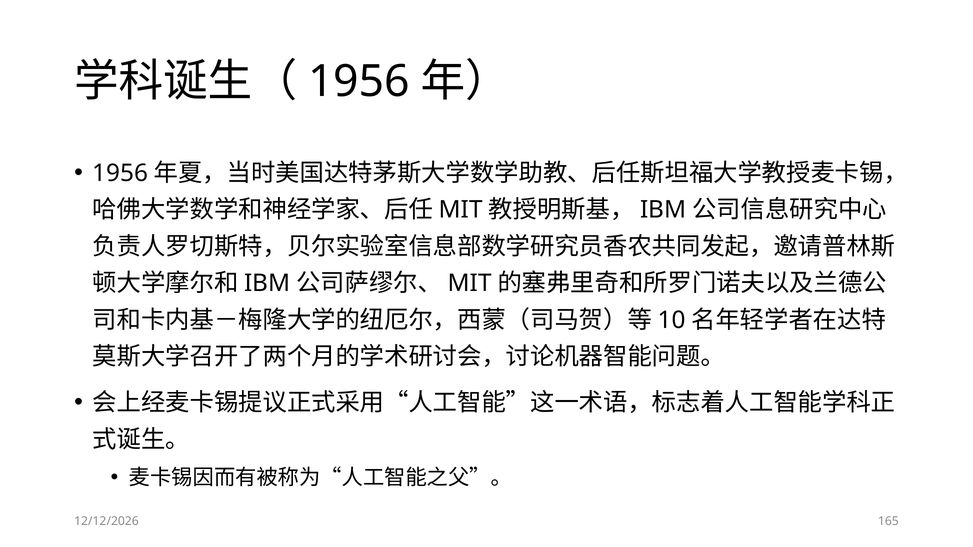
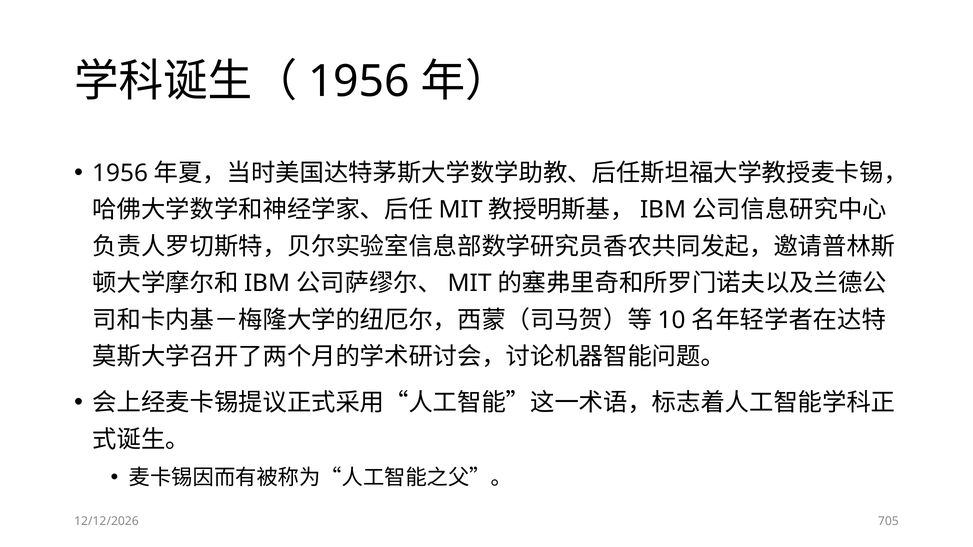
165: 165 -> 705 (888, 522)
